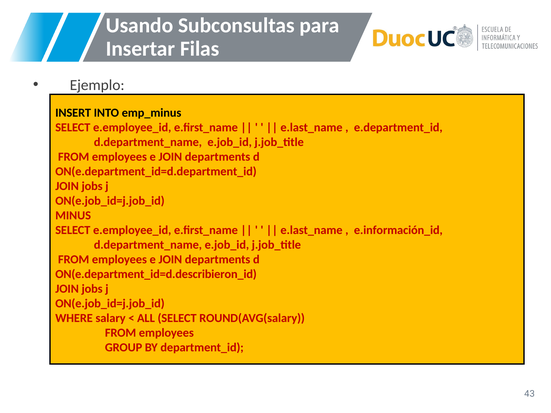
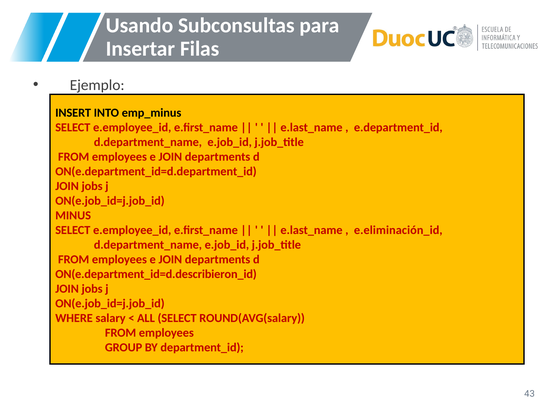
e.información_id: e.información_id -> e.eliminación_id (398, 230)
